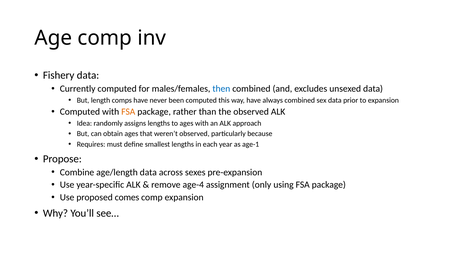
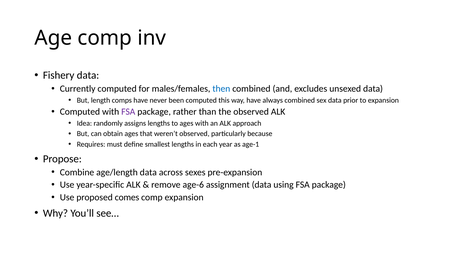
FSA colour: orange -> purple (128, 111)
age-4: age-4 -> age-6 (193, 184)
assignment only: only -> data (262, 184)
